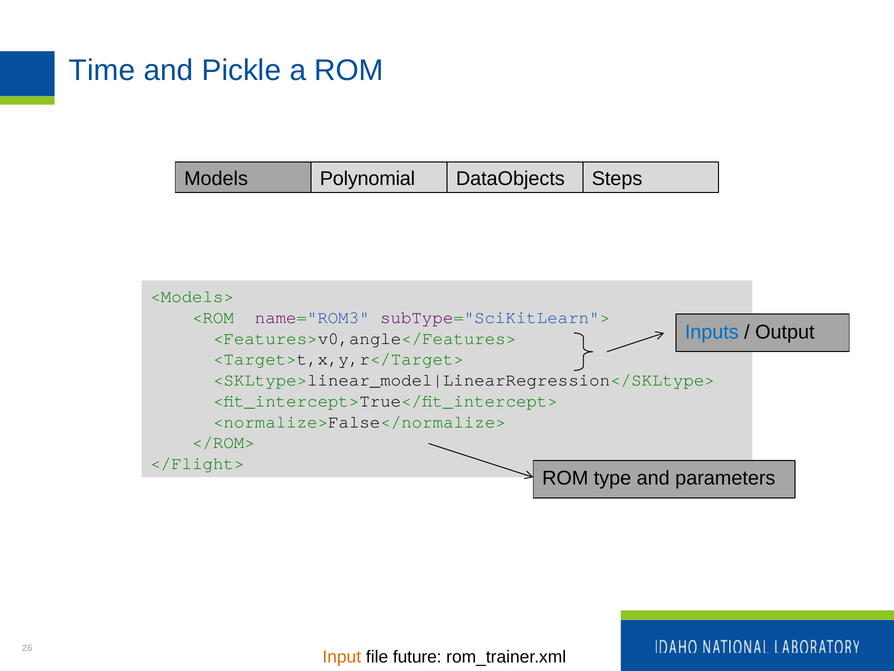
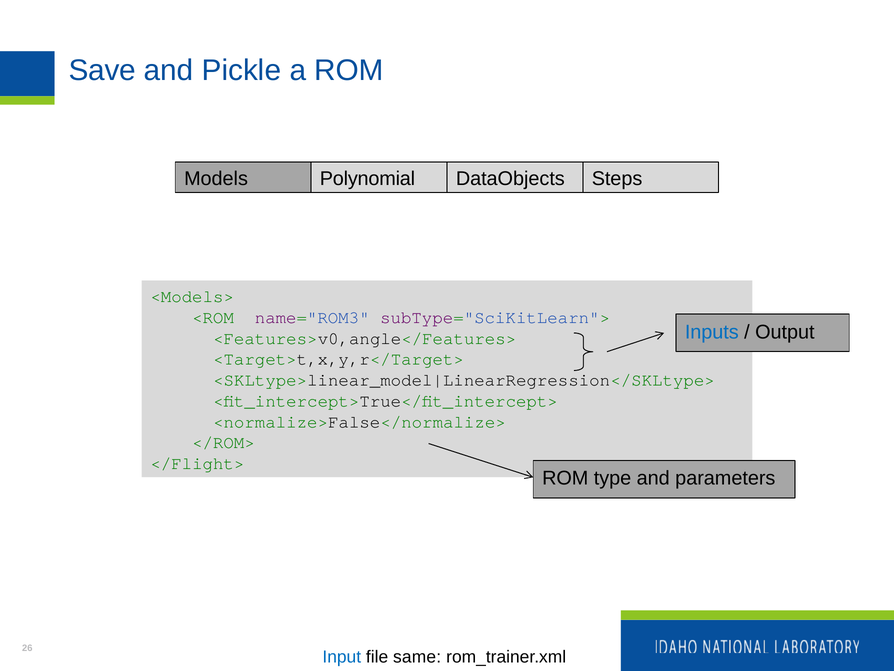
Time: Time -> Save (102, 71)
Input colour: orange -> blue (342, 657)
future: future -> same (417, 657)
